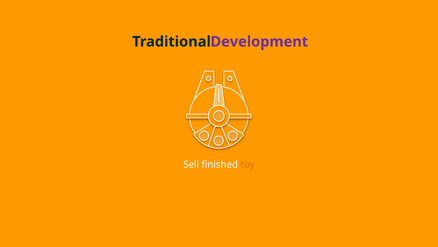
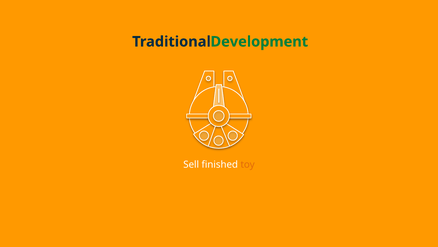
Development colour: purple -> green (259, 42)
